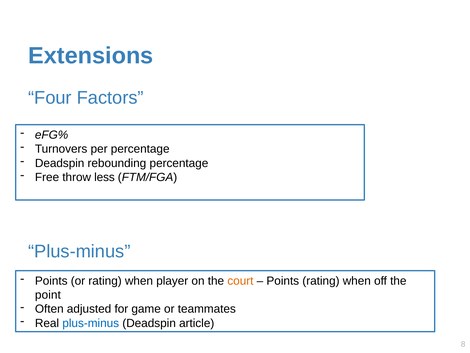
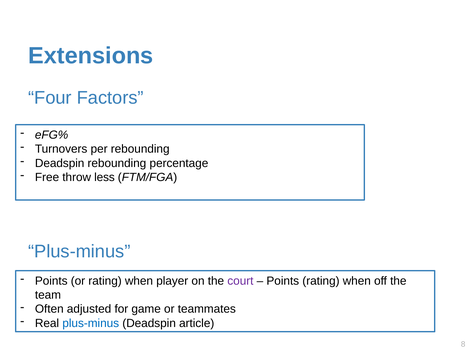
per percentage: percentage -> rebounding (140, 149)
court colour: orange -> purple (240, 280)
point: point -> team (48, 295)
